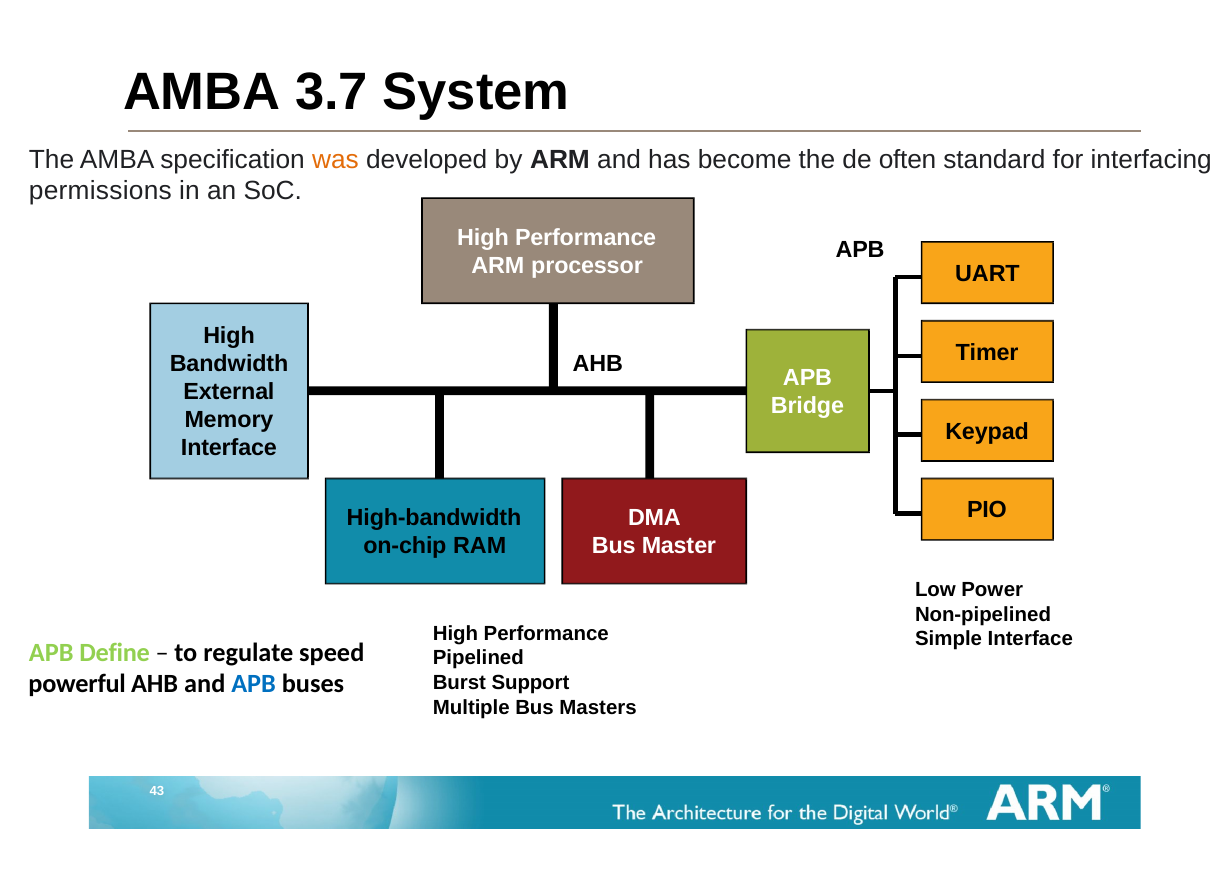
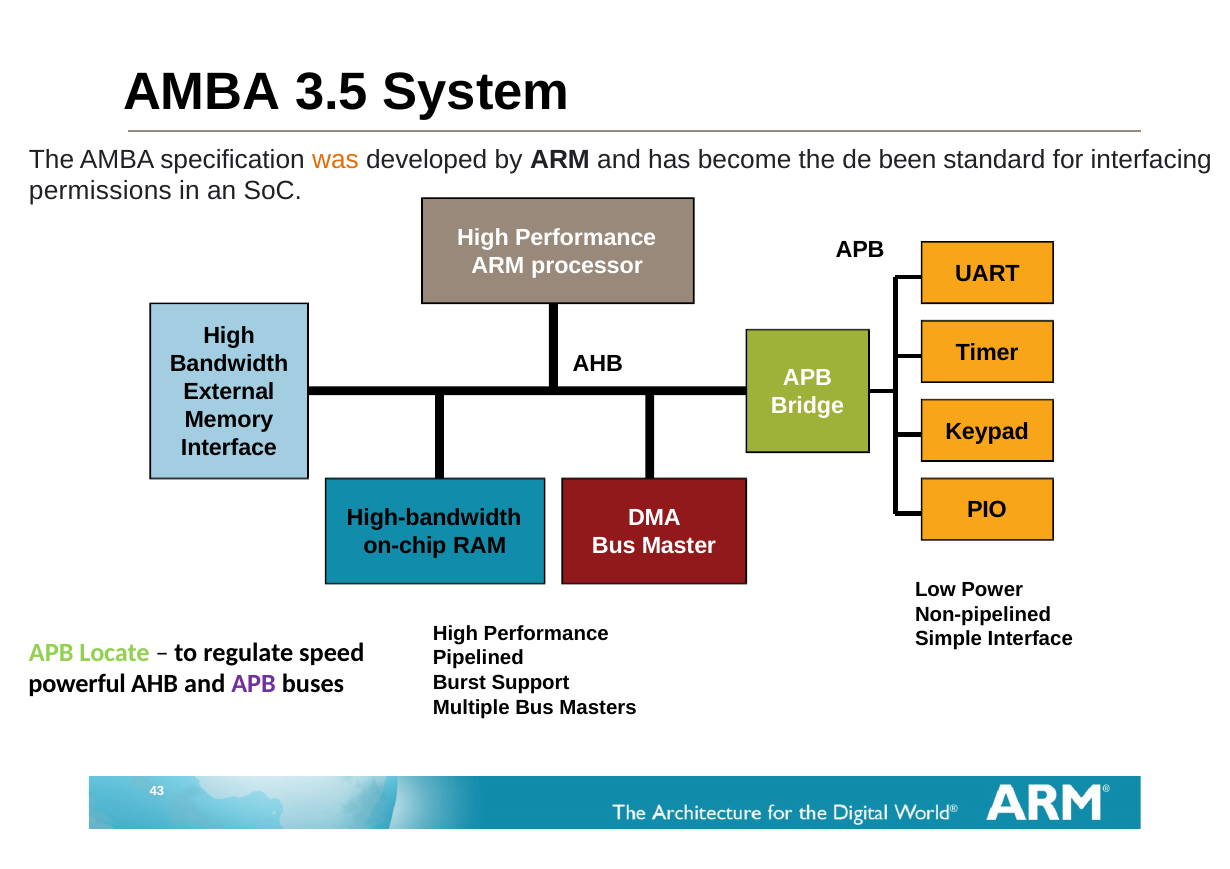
3.7: 3.7 -> 3.5 (332, 92)
often: often -> been (908, 159)
Define: Define -> Locate (115, 653)
APB colour: blue -> purple (254, 684)
